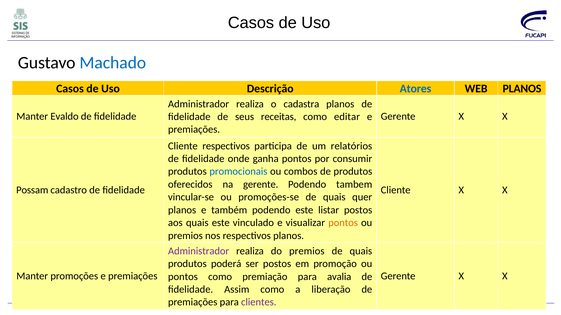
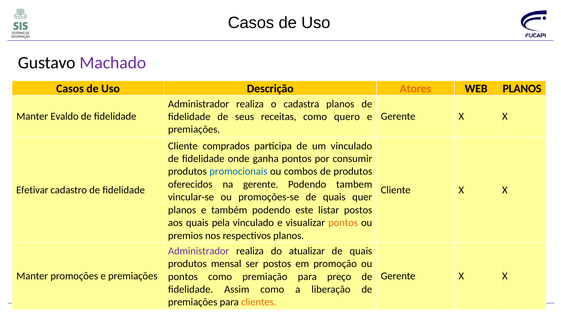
Machado colour: blue -> purple (113, 63)
Atores colour: blue -> orange (416, 89)
editar: editar -> quero (347, 117)
Cliente respectivos: respectivos -> comprados (226, 146)
um relatórios: relatórios -> vinculado (352, 146)
Possam: Possam -> Efetivar (32, 190)
quais este: este -> pela (221, 223)
do premios: premios -> atualizar (307, 251)
poderá: poderá -> mensal (226, 264)
avalia: avalia -> preço (339, 277)
clientes colour: purple -> orange (259, 303)
